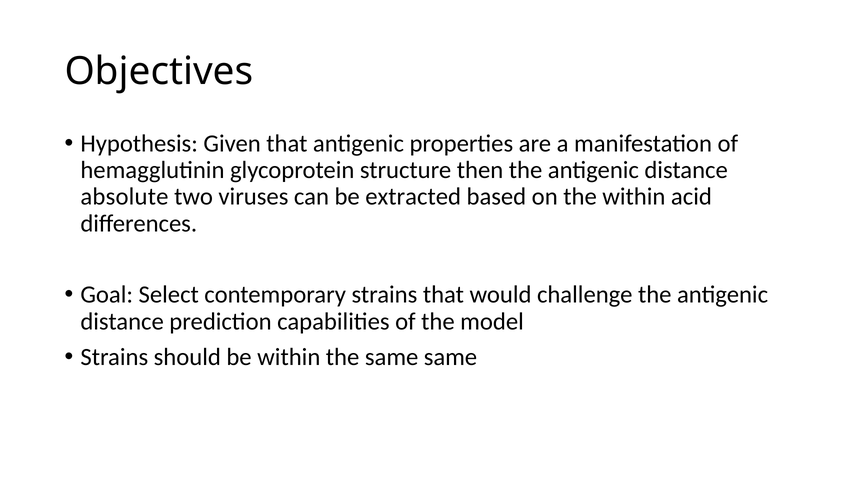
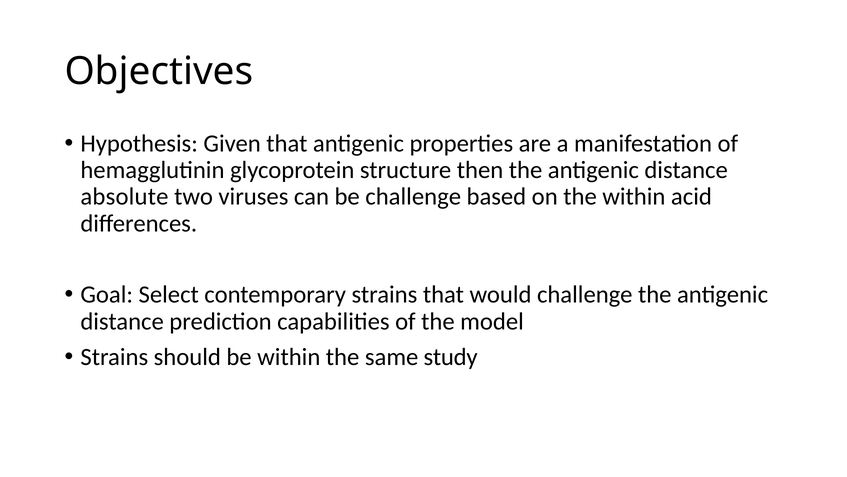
be extracted: extracted -> challenge (413, 197)
same same: same -> study (451, 356)
